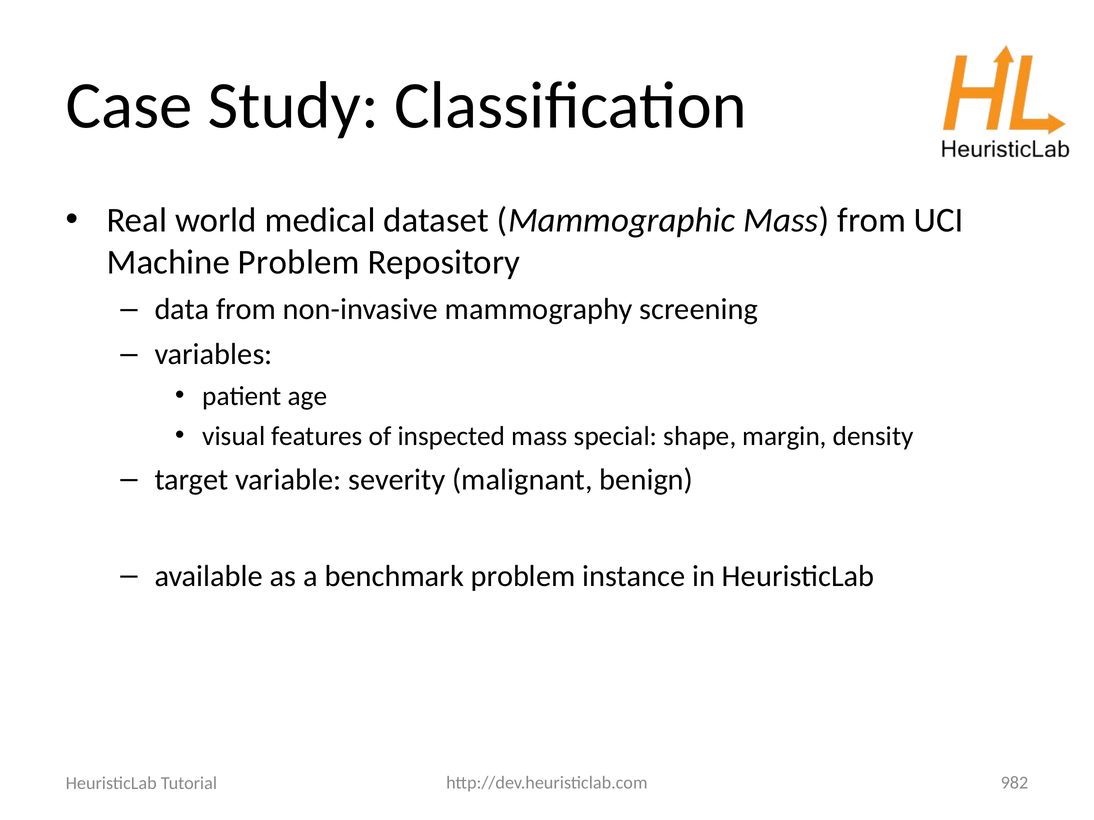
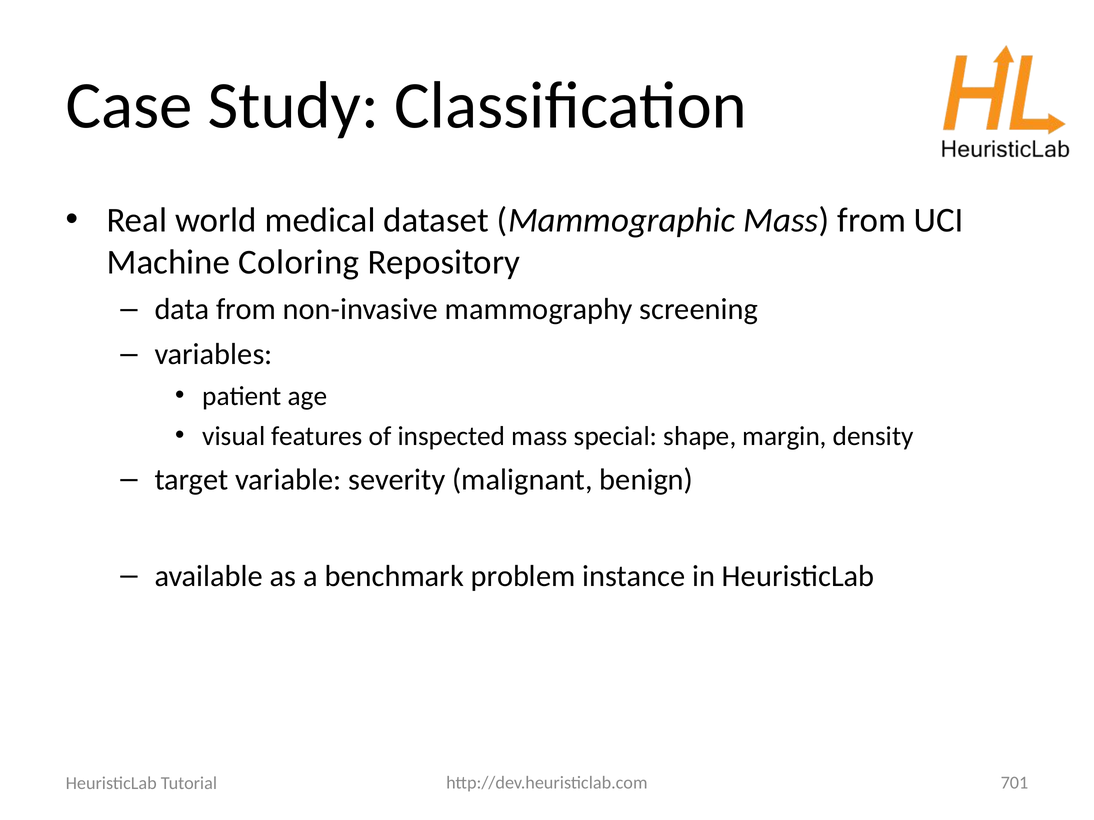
Machine Problem: Problem -> Coloring (299, 262)
982: 982 -> 701 (1014, 783)
